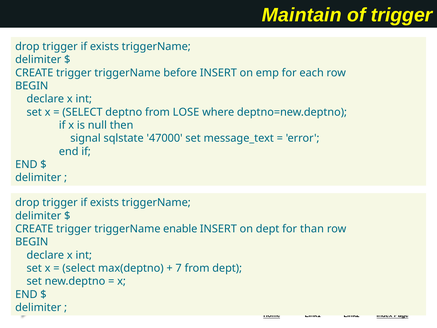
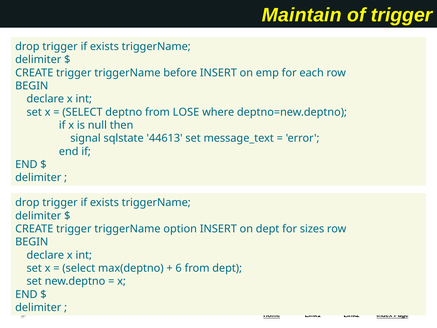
47000: 47000 -> 44613 (165, 138)
enable: enable -> option (180, 229)
than: than -> sizes (312, 229)
7: 7 -> 6 (179, 268)
